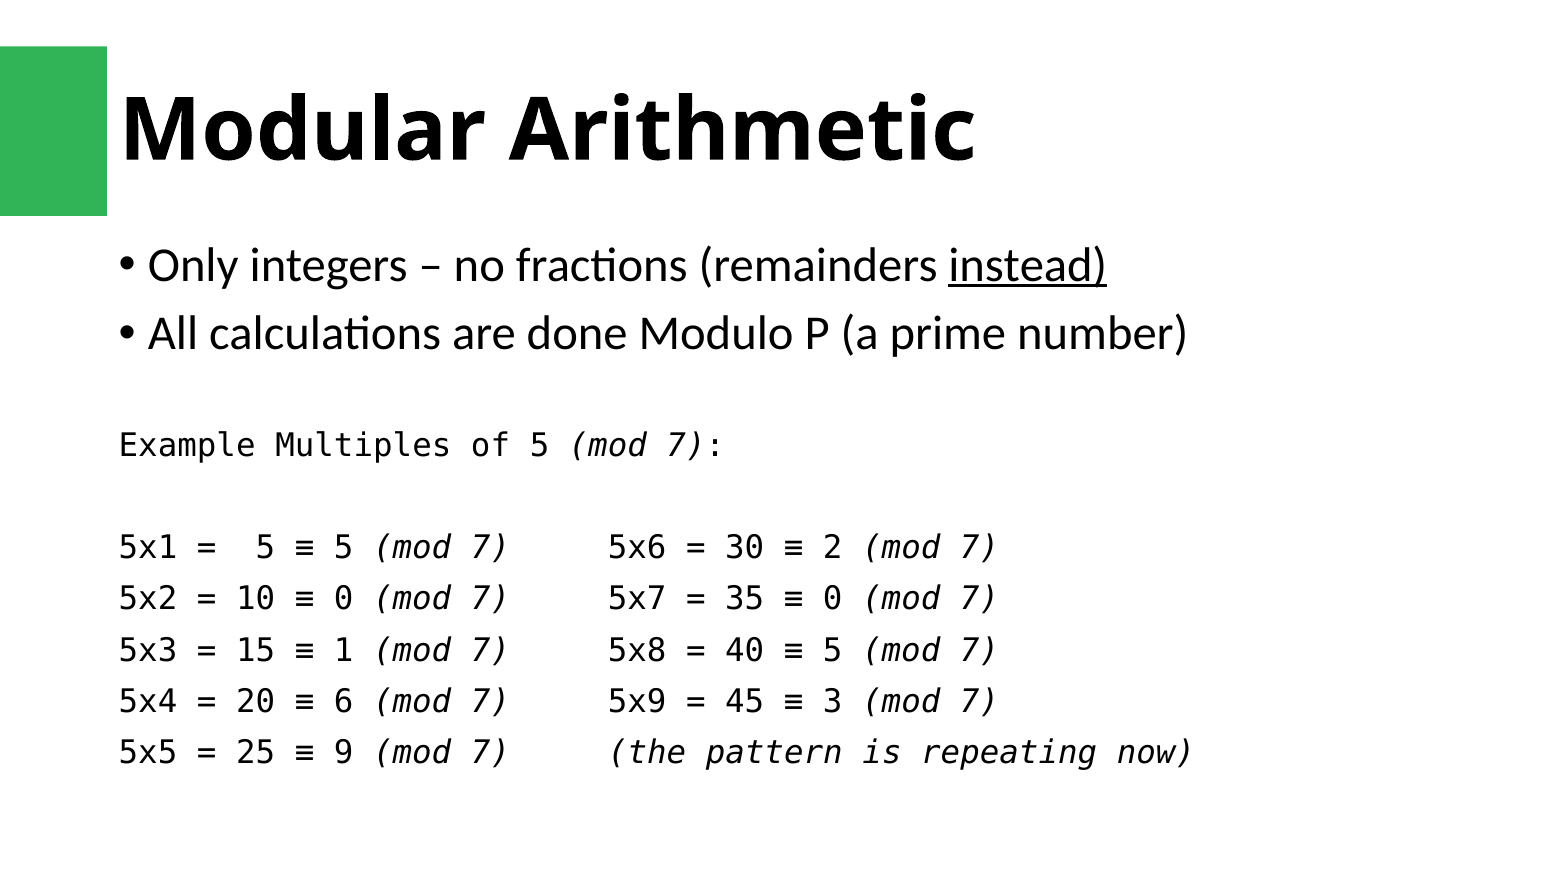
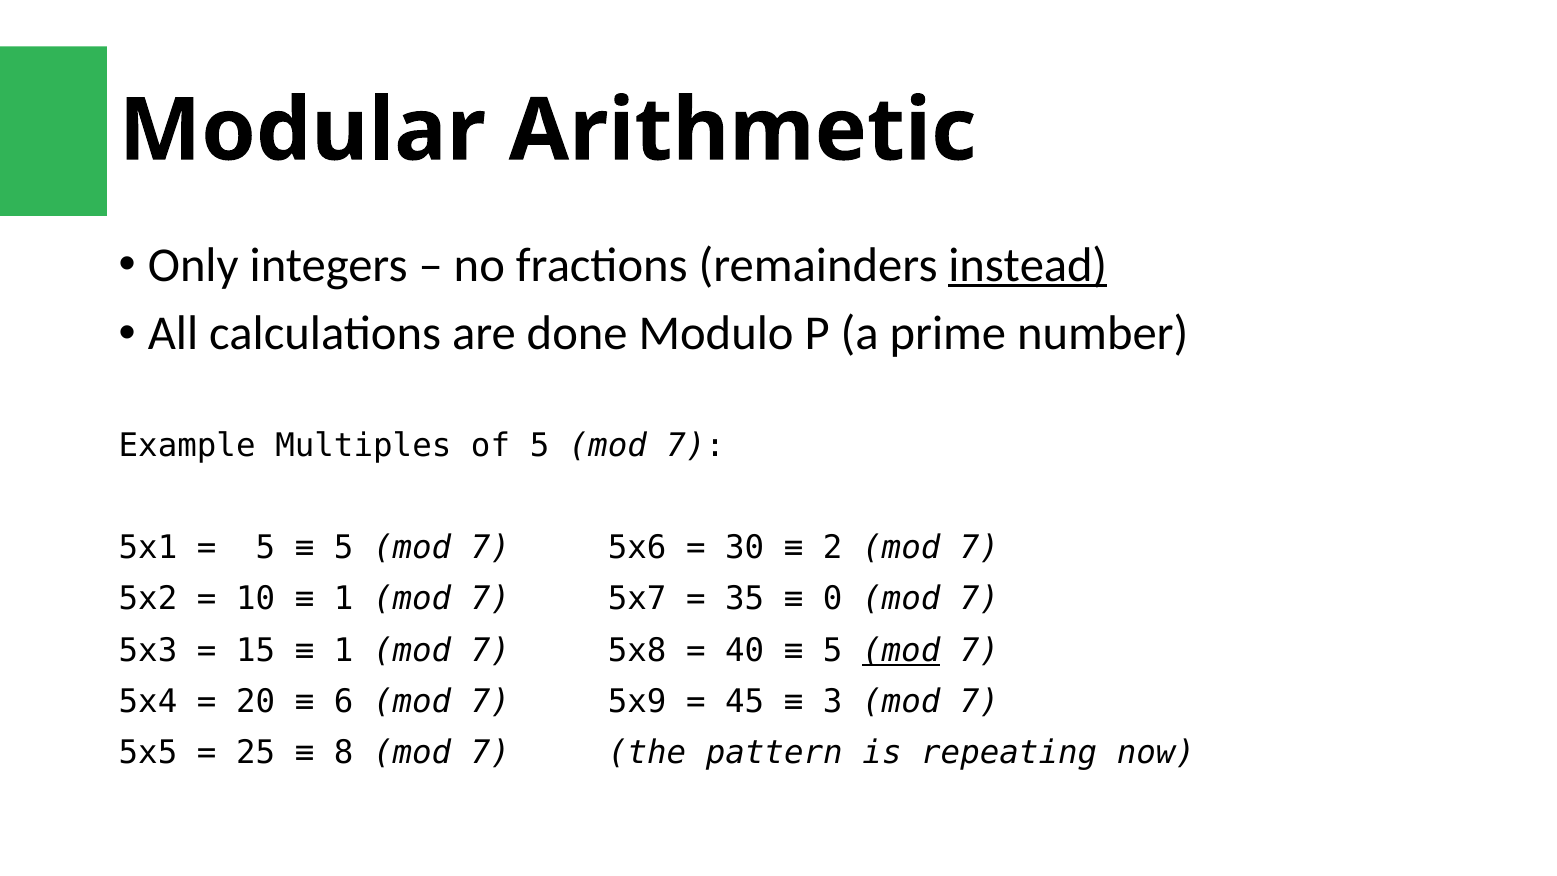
0: 0 -> 1 (344, 599)
mod underline: none -> present (901, 650)
9: 9 -> 8 (344, 753)
